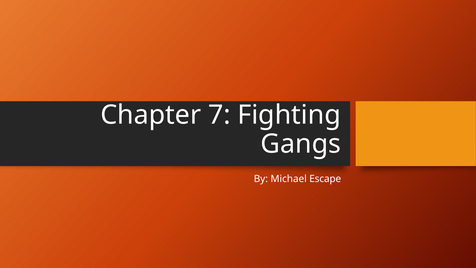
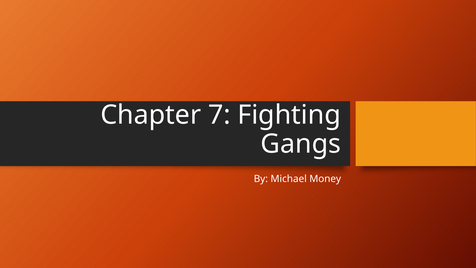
Escape: Escape -> Money (325, 179)
